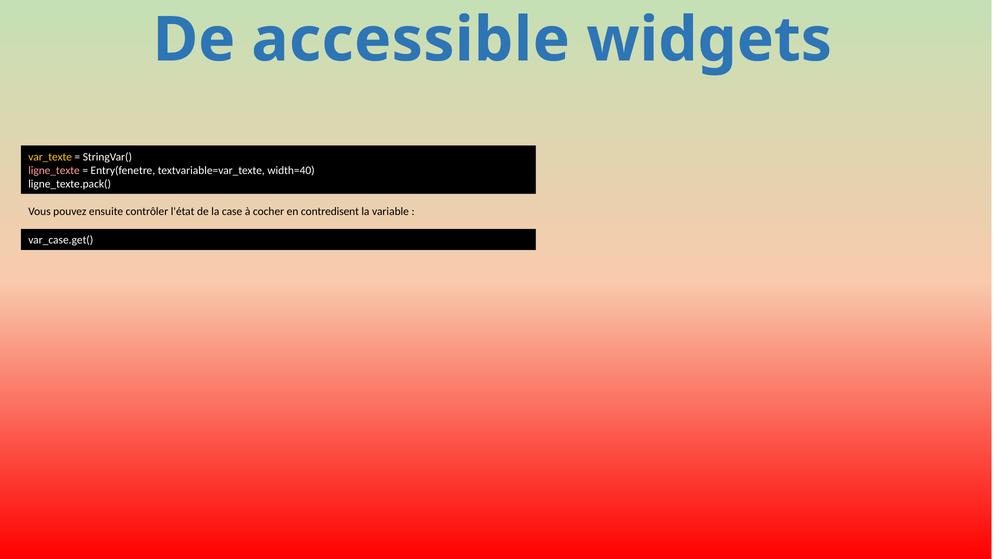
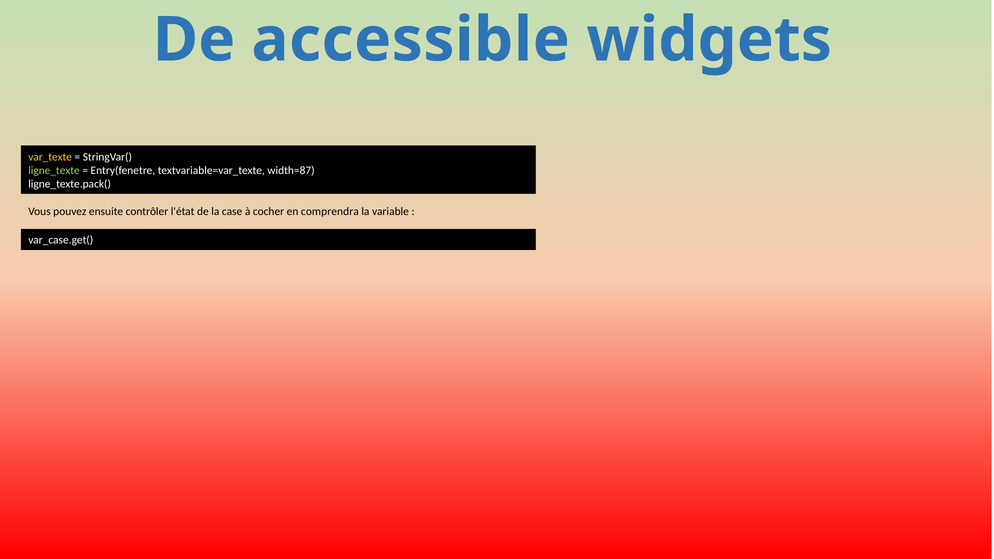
ligne_texte colour: pink -> light green (54, 170)
width=40: width=40 -> width=87 (291, 170)
contredisent: contredisent -> comprendra (330, 212)
